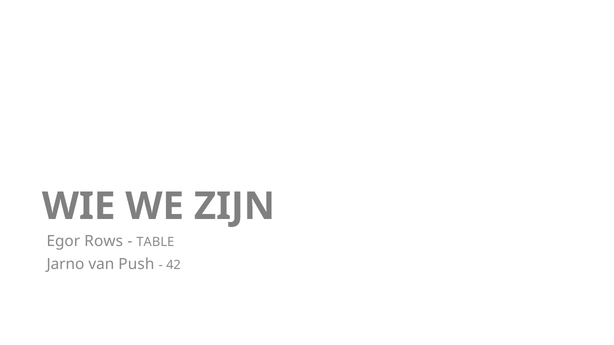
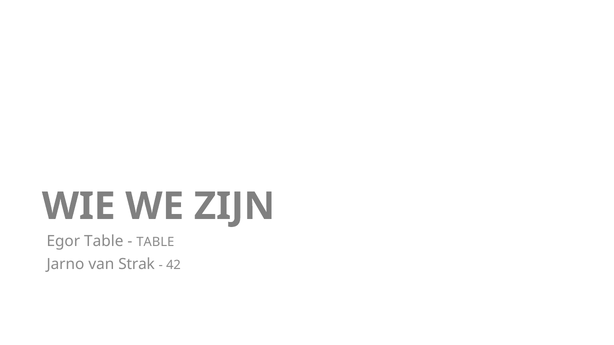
Egor Rows: Rows -> Table (104, 242)
Push: Push -> Strak (137, 265)
